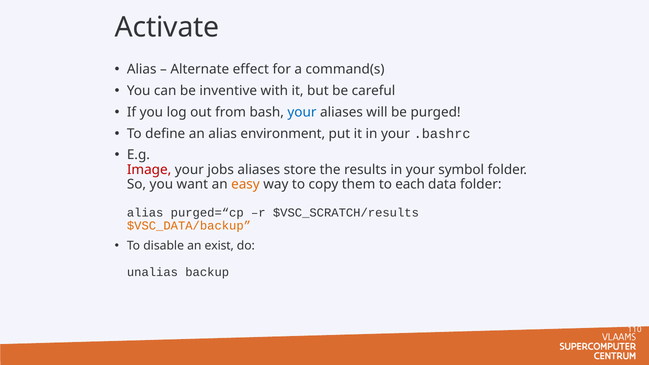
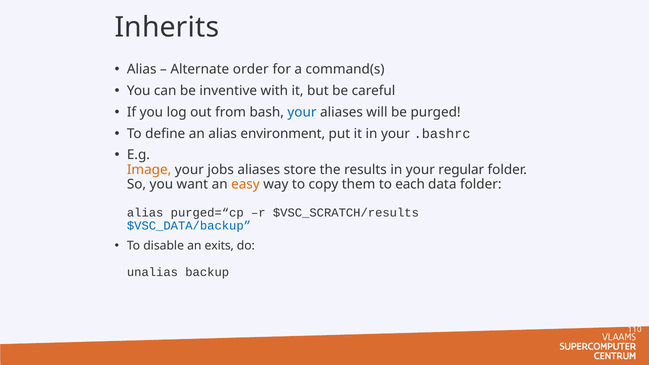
Activate: Activate -> Inherits (167, 27)
effect: effect -> order (251, 70)
Image colour: red -> orange (149, 170)
symbol: symbol -> regular (461, 170)
$VSC_DATA/backup colour: orange -> blue (189, 226)
exist: exist -> exits (219, 246)
